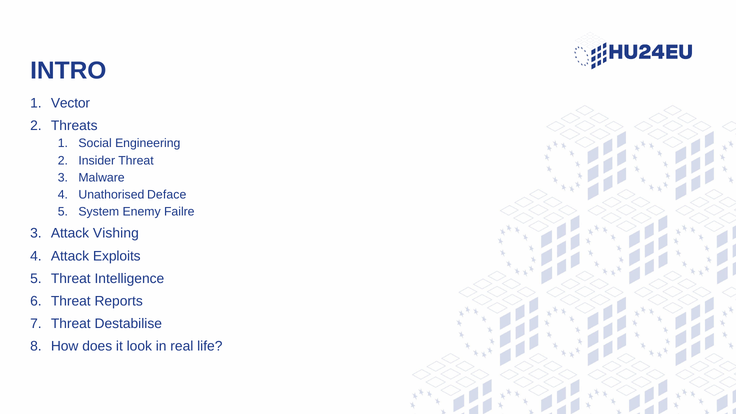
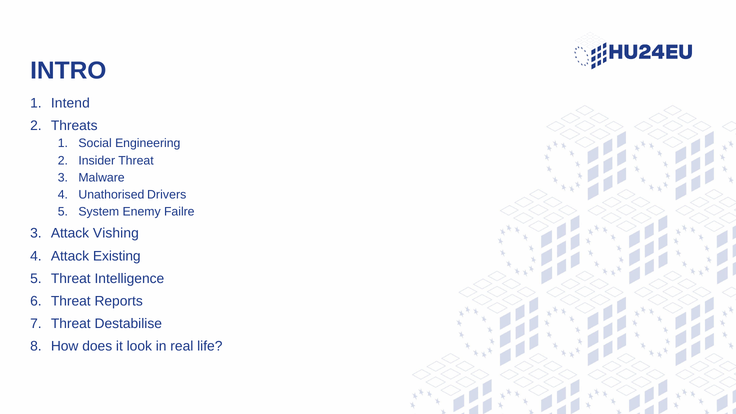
Vector: Vector -> Intend (70, 103)
Deface: Deface -> Drivers (167, 195)
Exploits: Exploits -> Existing (117, 256)
